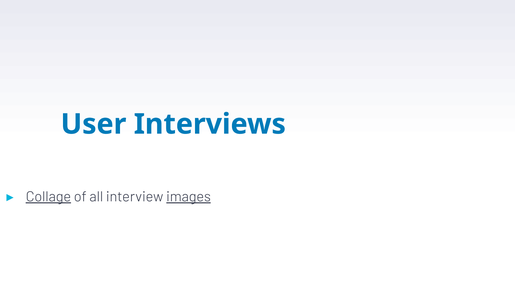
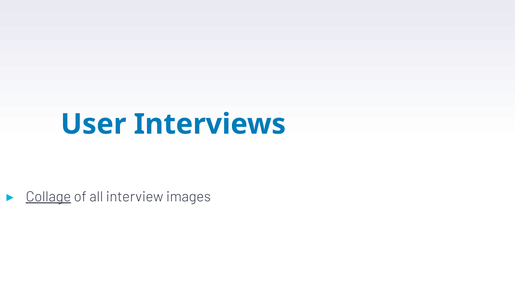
images underline: present -> none (189, 196)
